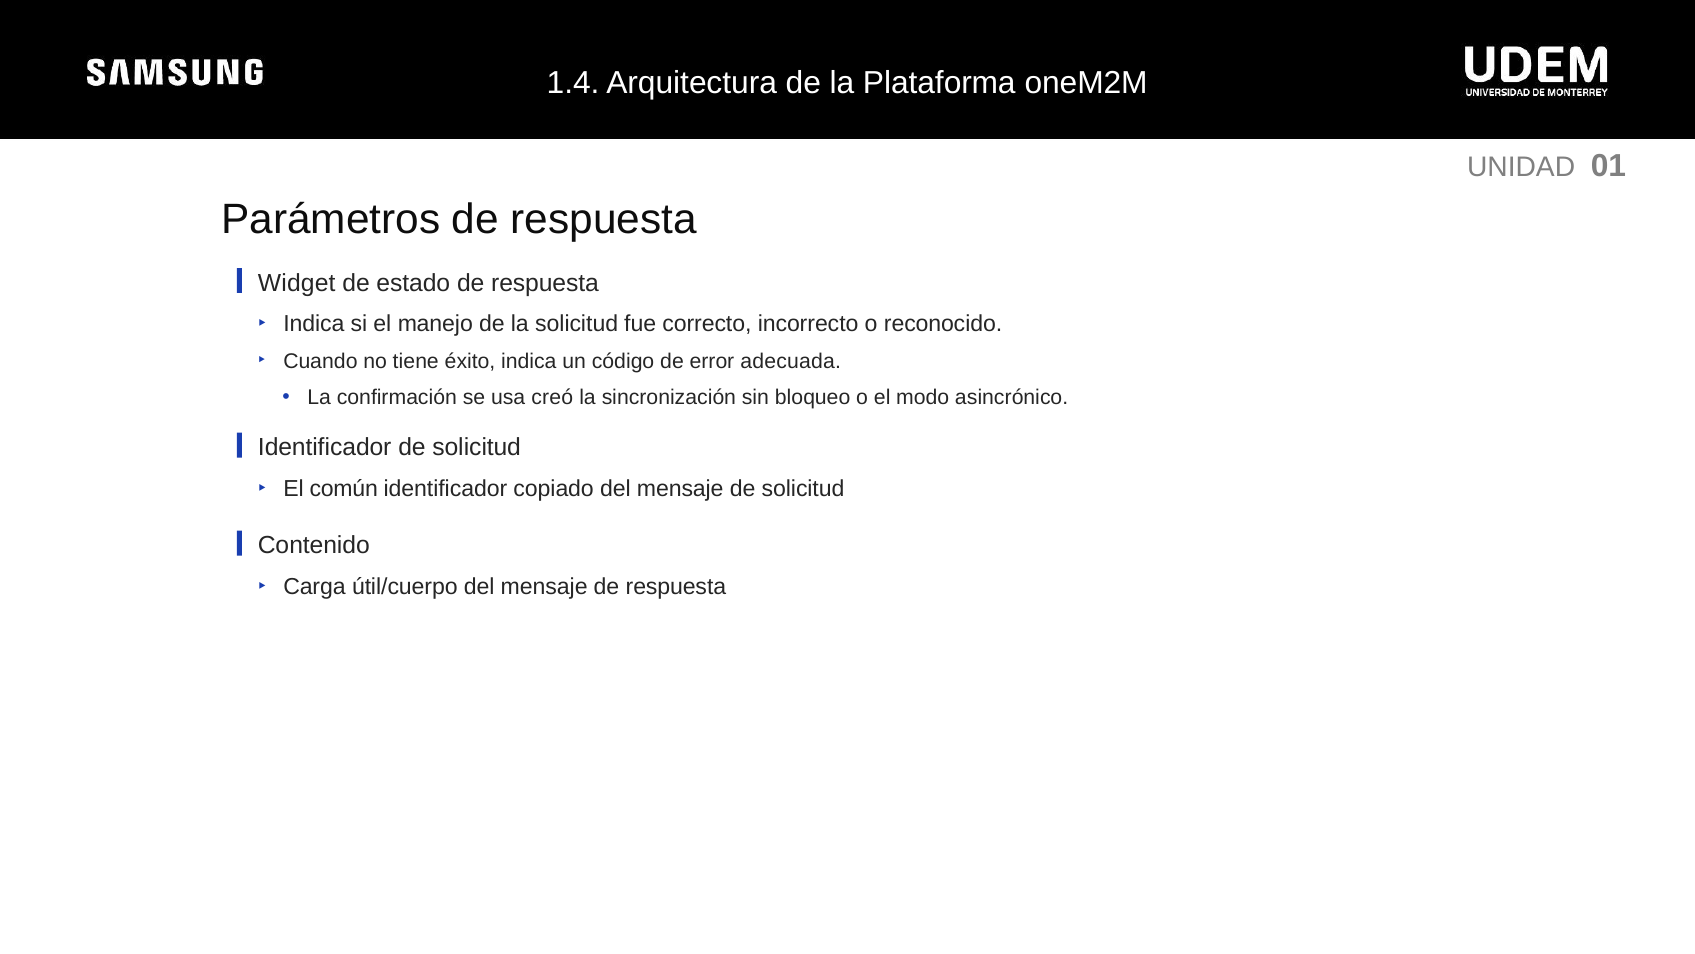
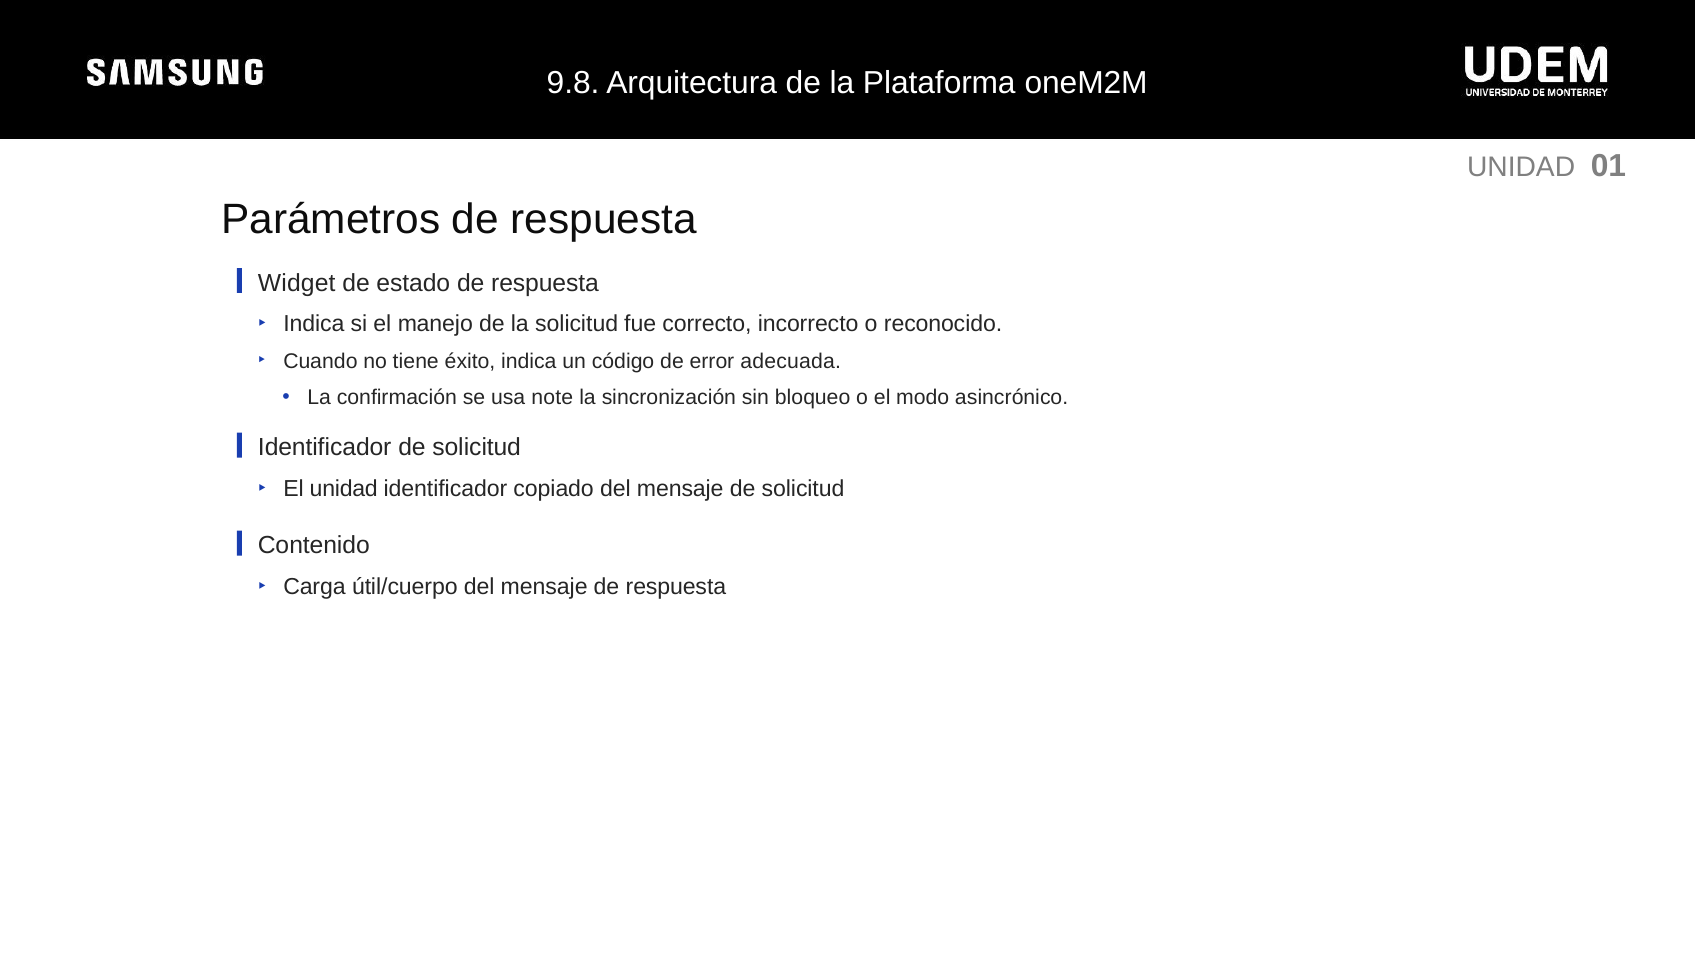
1.4: 1.4 -> 9.8 (573, 82)
creó: creó -> note (552, 397)
El común: común -> unidad (344, 488)
